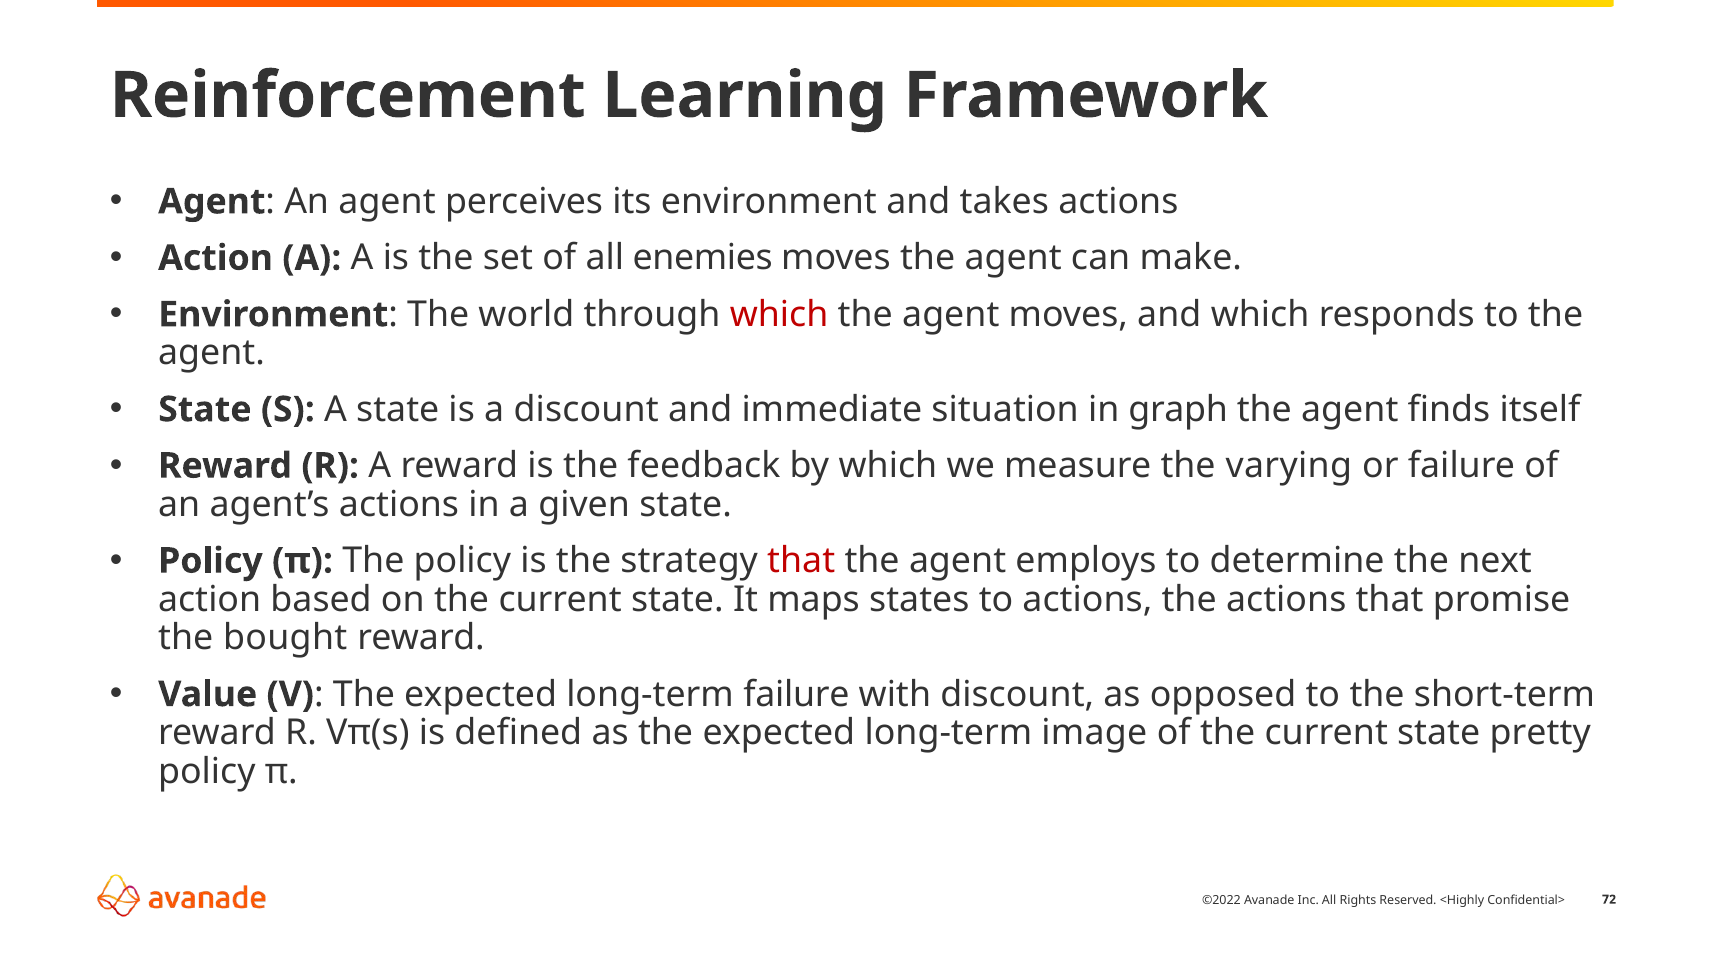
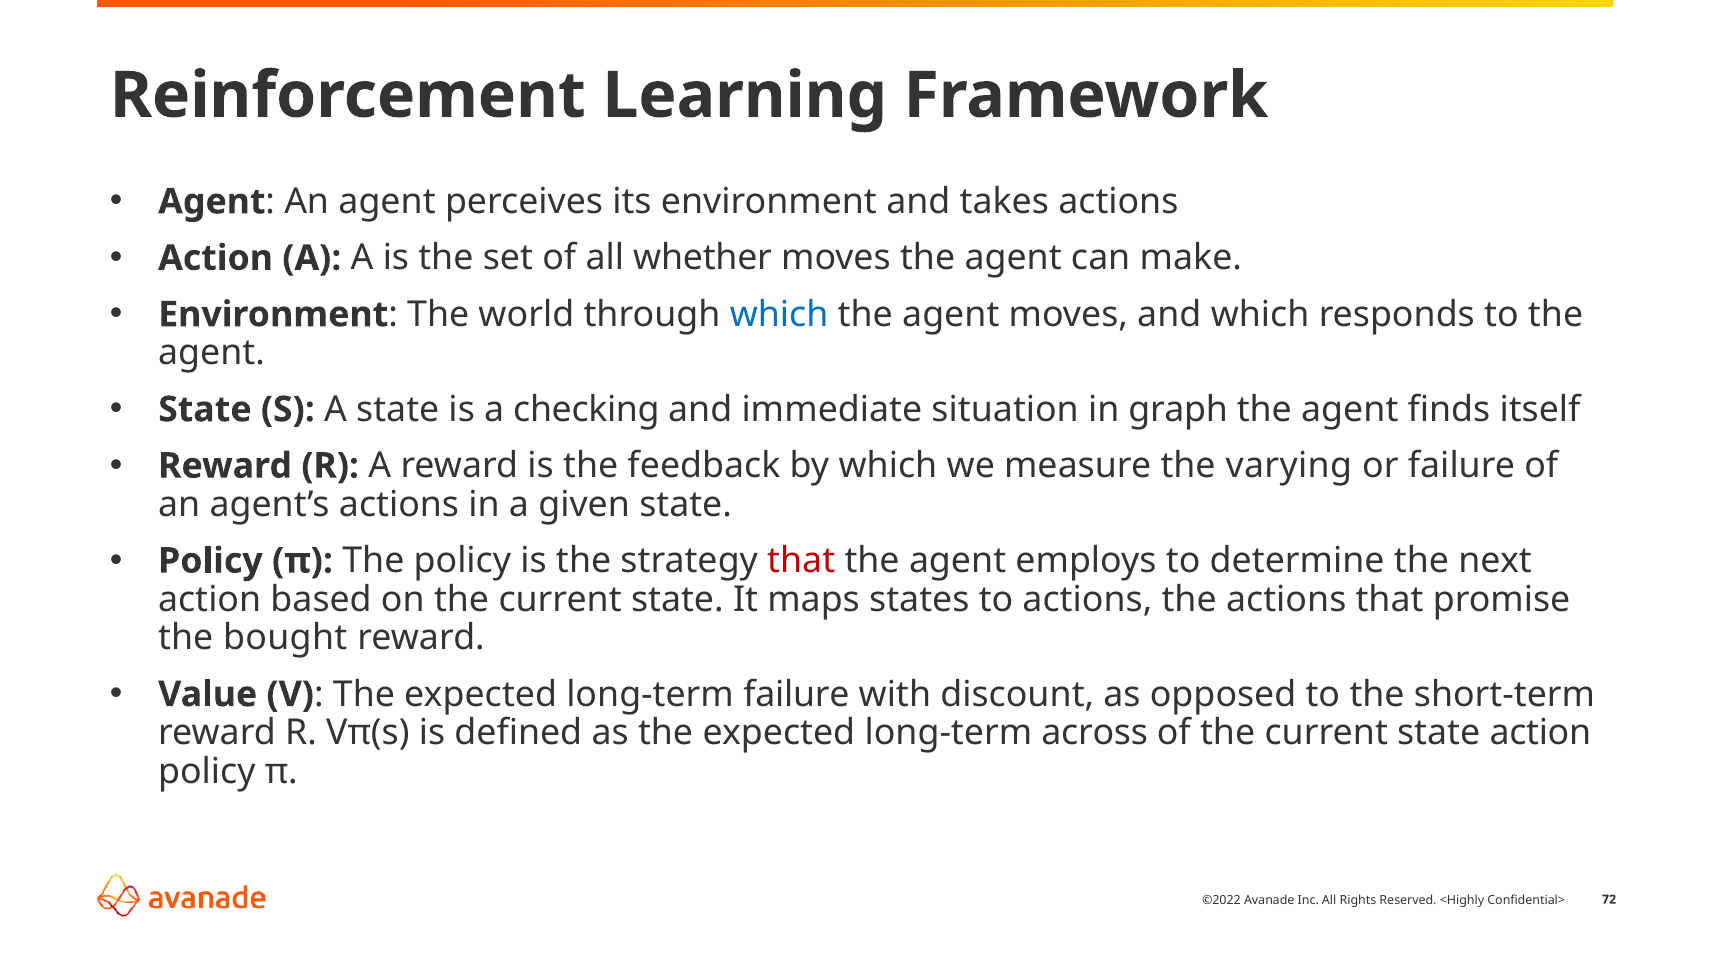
enemies: enemies -> whether (703, 258)
which colour: red -> blue (779, 314)
a discount: discount -> checking (586, 409)
image: image -> across (1095, 733)
state pretty: pretty -> action (1540, 733)
